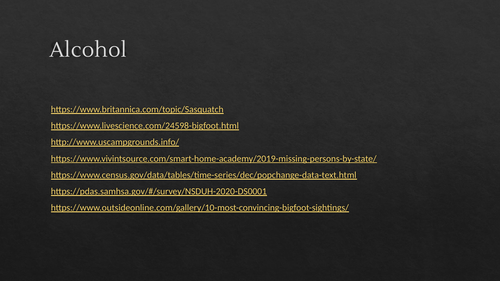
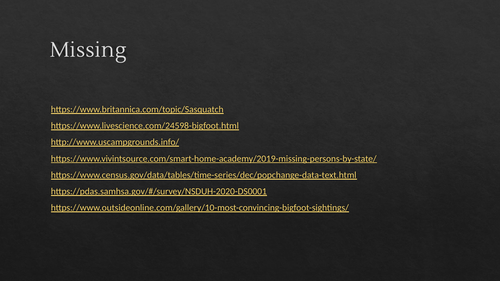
Alcohol: Alcohol -> Missing (88, 50)
